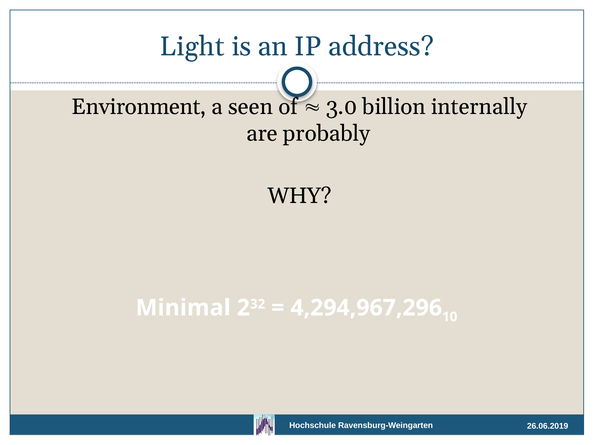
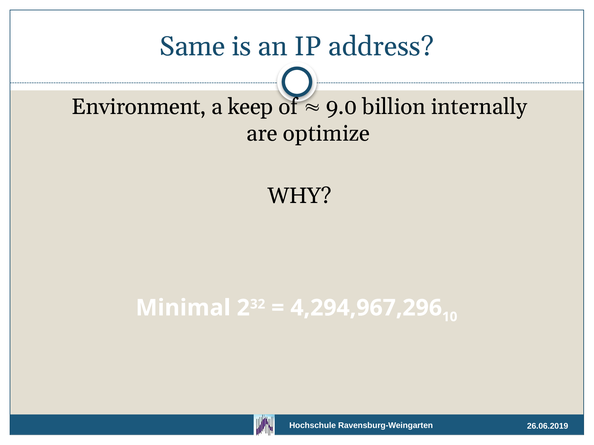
Light: Light -> Same (192, 47)
seen: seen -> keep (251, 107)
3.0: 3.0 -> 9.0 (342, 107)
probably: probably -> optimize (326, 134)
